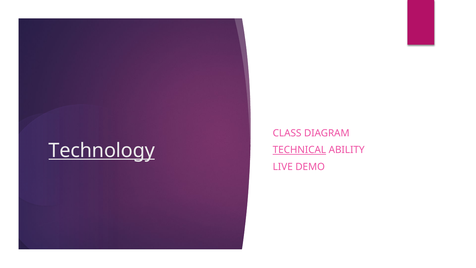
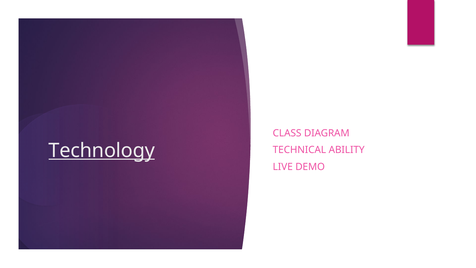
TECHNICAL underline: present -> none (299, 150)
